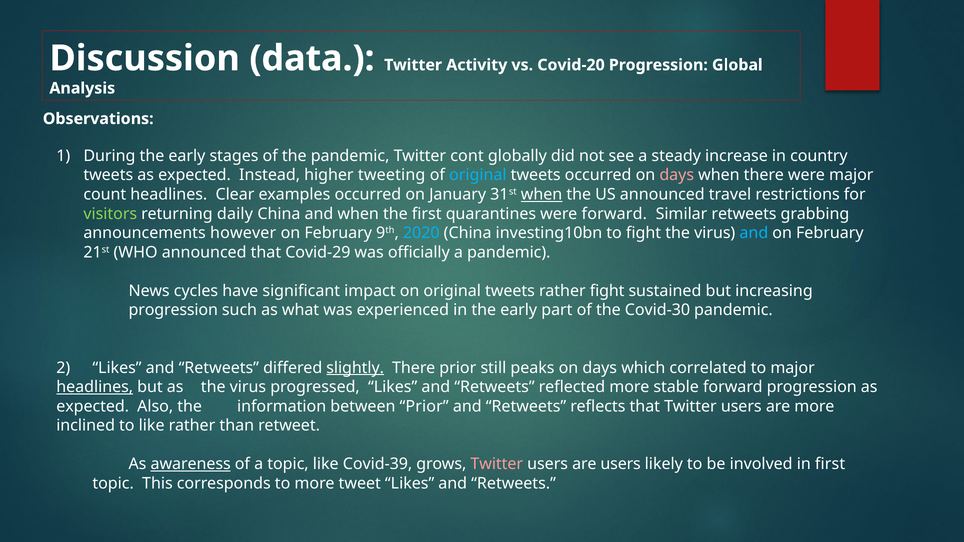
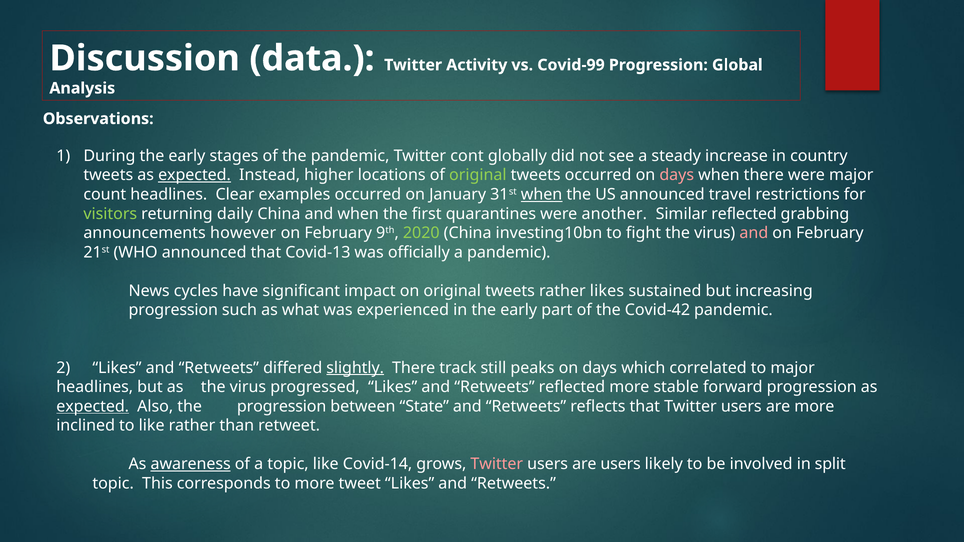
Covid-20: Covid-20 -> Covid-99 (571, 65)
expected underline: none -> present (194, 175)
tweeting: tweeting -> locations (392, 175)
original colour: light blue -> light green (478, 175)
were forward: forward -> another (614, 214)
Similar retweets: retweets -> reflected (744, 214)
2020 colour: light blue -> light green (421, 233)
and colour: light blue -> pink (754, 233)
Covid-29: Covid-29 -> Covid-13 (318, 252)
rather fight: fight -> likes (607, 291)
Covid-30: Covid-30 -> Covid-42 (657, 310)
There prior: prior -> track (458, 368)
headlines underline: present -> none (95, 387)
expected underline: none -> present (93, 407)
the information: information -> progression (282, 407)
between Prior: Prior -> State (424, 407)
Covid-39: Covid-39 -> Covid-14 (378, 464)
in first: first -> split (830, 464)
